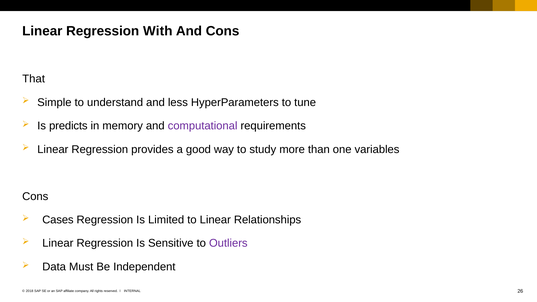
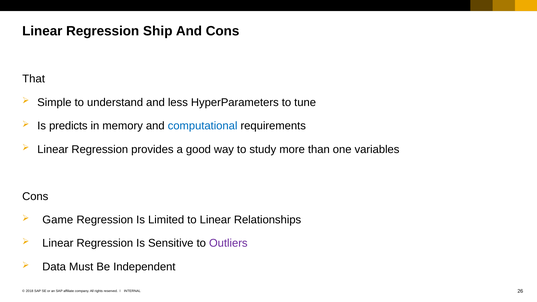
With: With -> Ship (158, 31)
computational colour: purple -> blue (203, 126)
Cases: Cases -> Game (58, 220)
